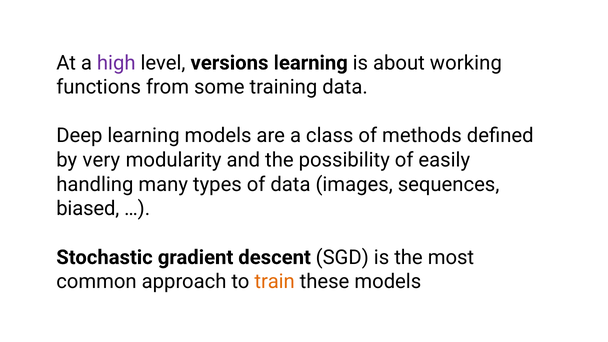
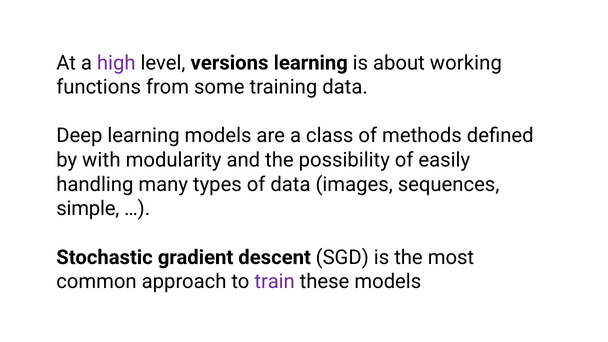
very: very -> with (101, 160)
biased: biased -> simple (88, 209)
train colour: orange -> purple (275, 282)
